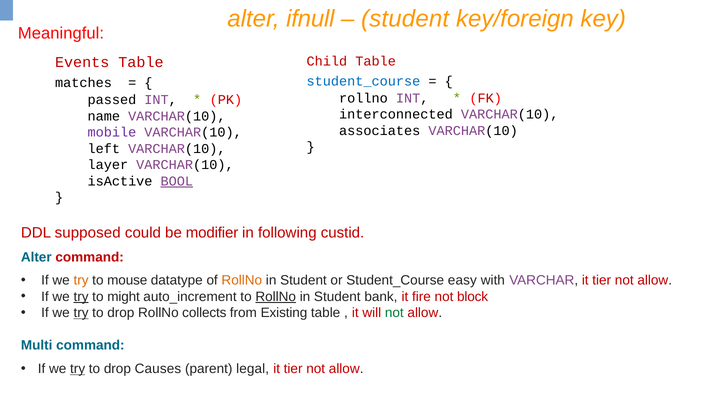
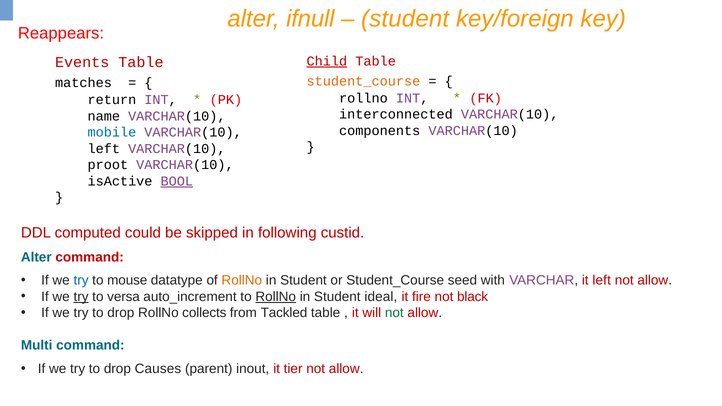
Meaningful: Meaningful -> Reappears (61, 33)
Child underline: none -> present (327, 61)
student_course colour: blue -> orange (363, 81)
passed: passed -> return (112, 100)
associates: associates -> components (380, 131)
mobile colour: purple -> blue (112, 133)
layer: layer -> proot (108, 165)
supposed: supposed -> computed (88, 233)
modifier: modifier -> skipped (212, 233)
try colour: orange -> blue (81, 281)
easy: easy -> seed (462, 281)
VARCHAR it tier: tier -> left (602, 281)
might: might -> versa (124, 297)
bank: bank -> ideal (381, 297)
block: block -> black (473, 297)
try underline: present -> none (81, 313)
Existing: Existing -> Tackled (284, 313)
try underline: present -> none (78, 369)
legal: legal -> inout (253, 369)
